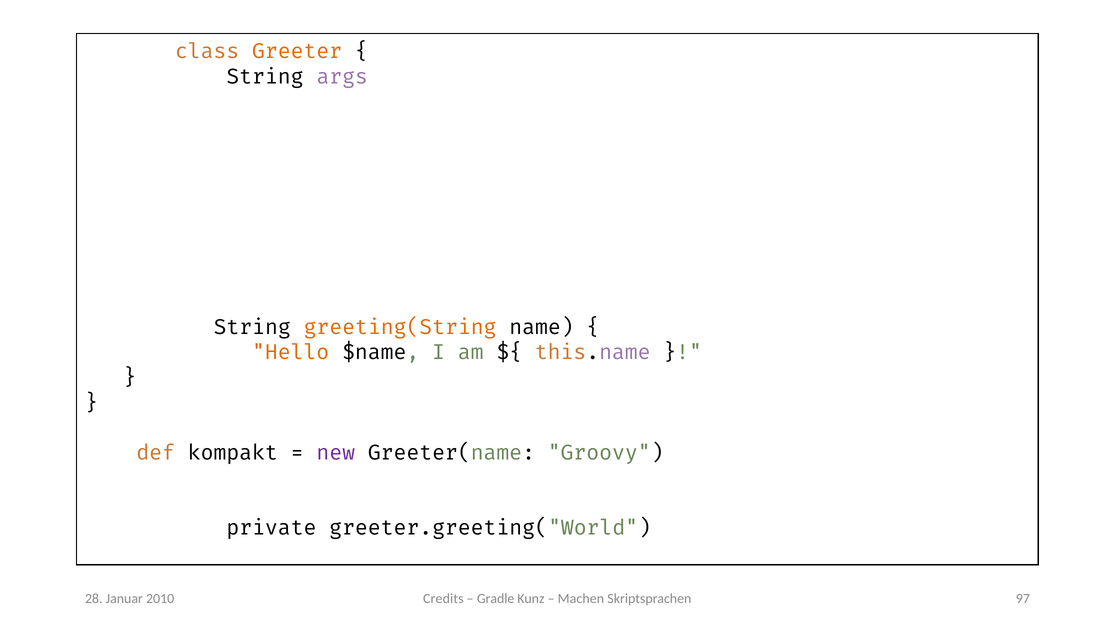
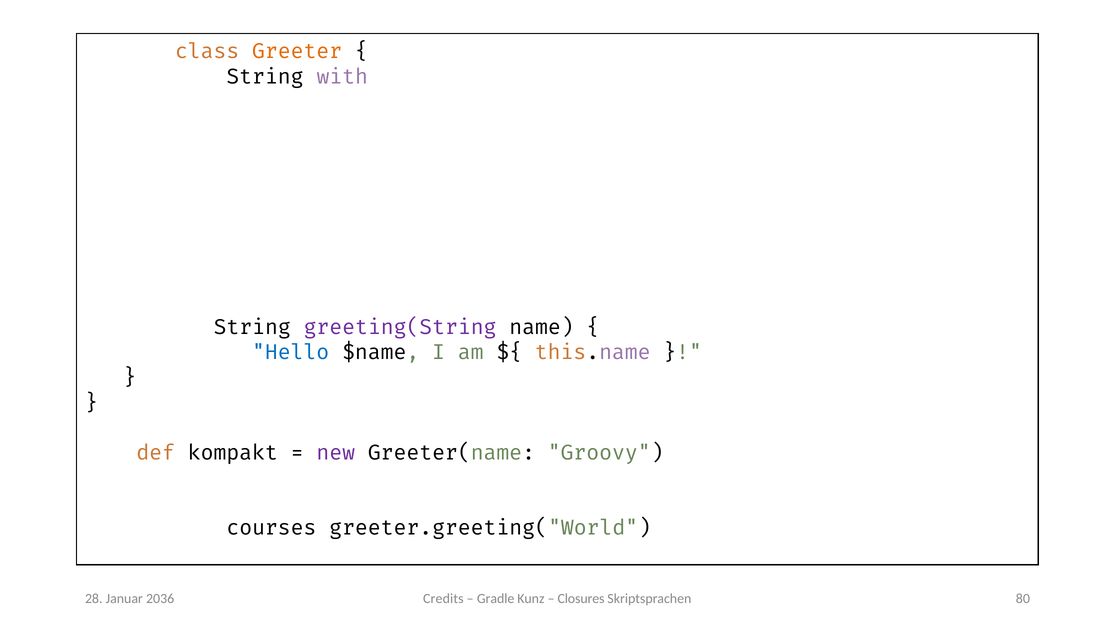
args: args -> with (342, 77)
greeting(String colour: orange -> purple (400, 328)
Hello colour: orange -> blue (291, 353)
private: private -> courses (271, 528)
Machen: Machen -> Closures (581, 599)
97: 97 -> 80 (1023, 599)
2010: 2010 -> 2036 (160, 599)
